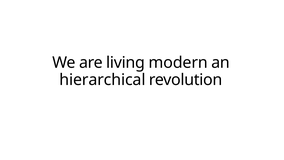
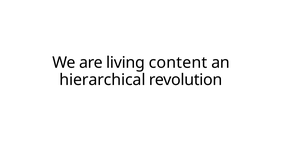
modern: modern -> content (178, 62)
